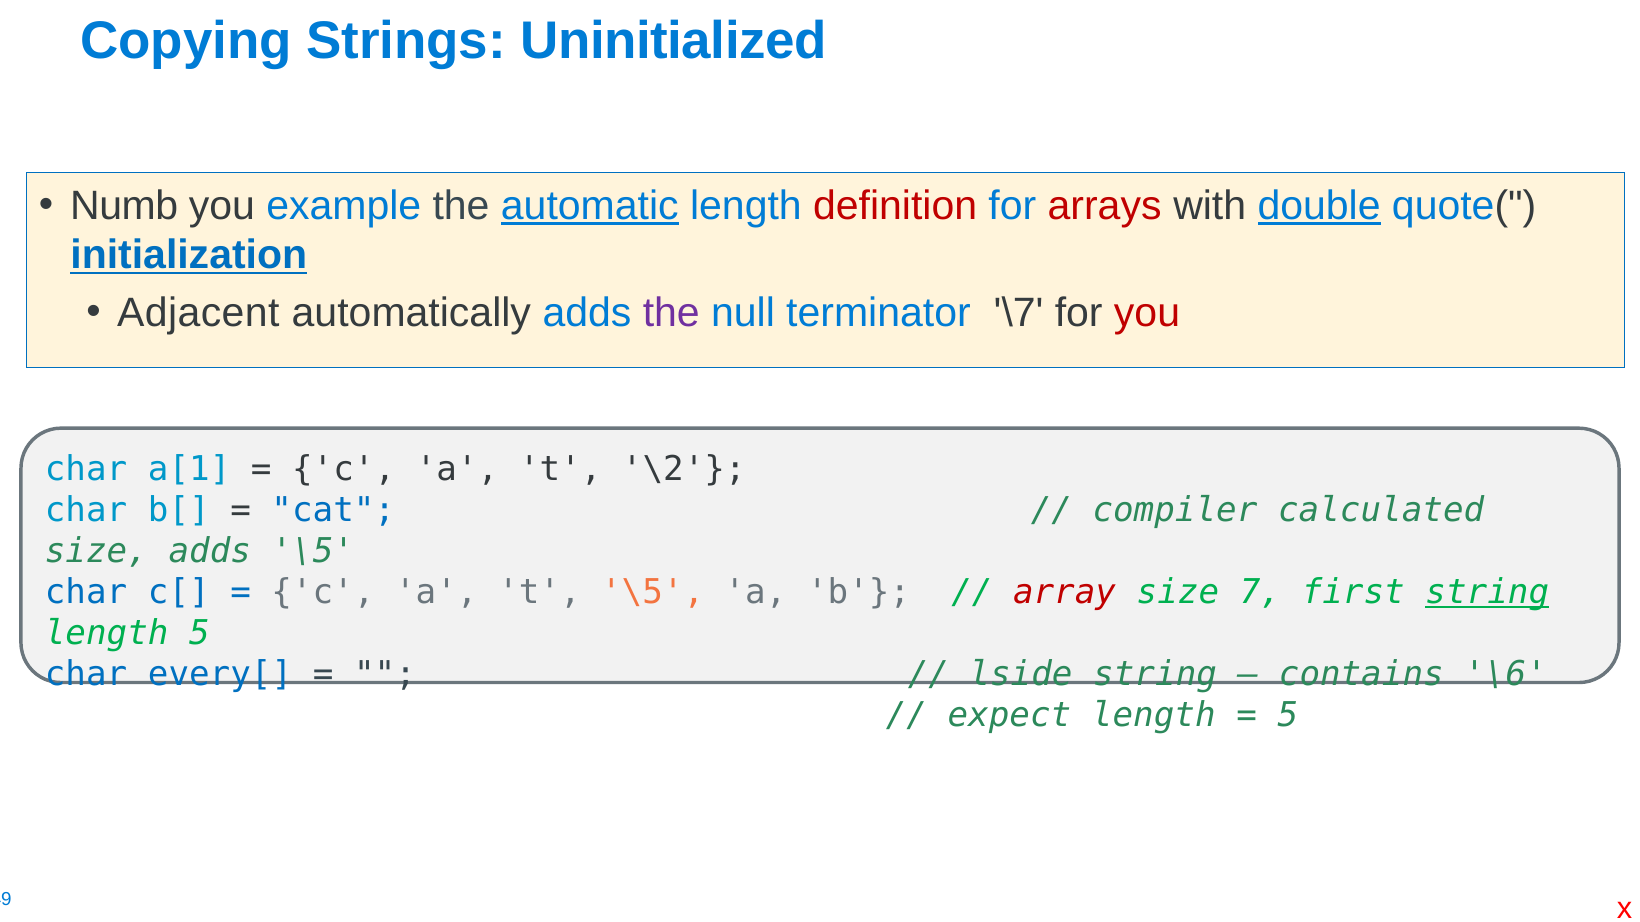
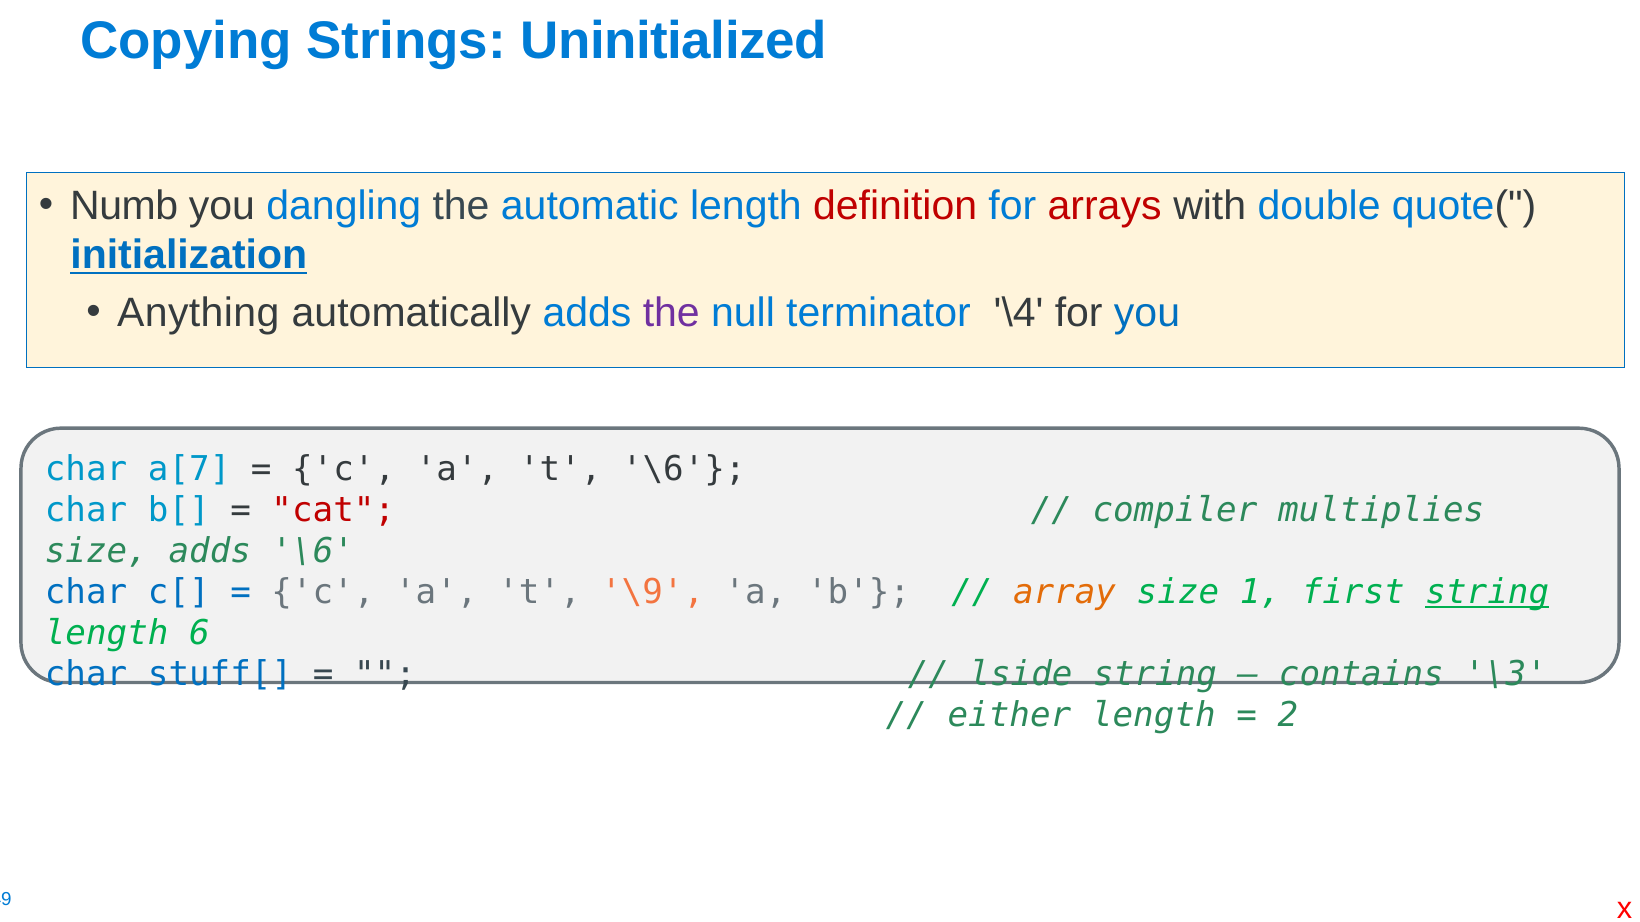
example: example -> dangling (344, 206)
automatic underline: present -> none (590, 206)
double underline: present -> none (1319, 206)
Adjacent: Adjacent -> Anything (198, 313)
\7: \7 -> \4 (1019, 313)
you colour: red -> blue (1147, 313)
a[1: a[1 -> a[7 (189, 469)
t \2: \2 -> \6 (684, 469)
cat colour: blue -> red (333, 510)
calculated: calculated -> multiplies (1381, 510)
adds \5: \5 -> \6 (313, 551)
t \5: \5 -> \9 (653, 592)
array colour: red -> orange (1065, 592)
7: 7 -> 1 (1260, 592)
length 5: 5 -> 6 (199, 633)
every[: every[ -> stuff[ (220, 674)
\6: \6 -> \3 (1506, 674)
expect: expect -> either (1009, 715)
5: 5 -> 2 (1288, 715)
